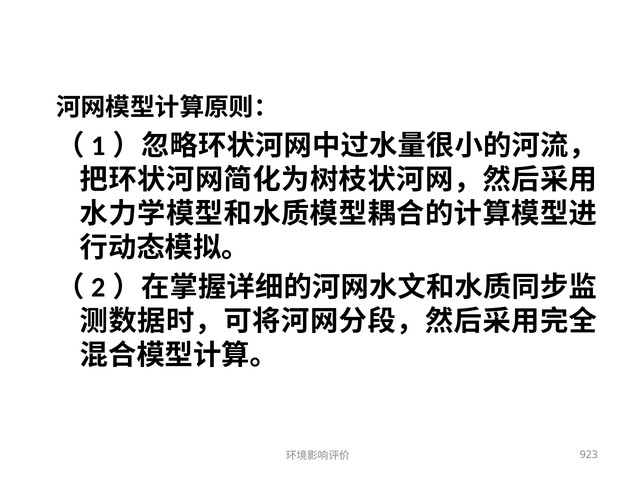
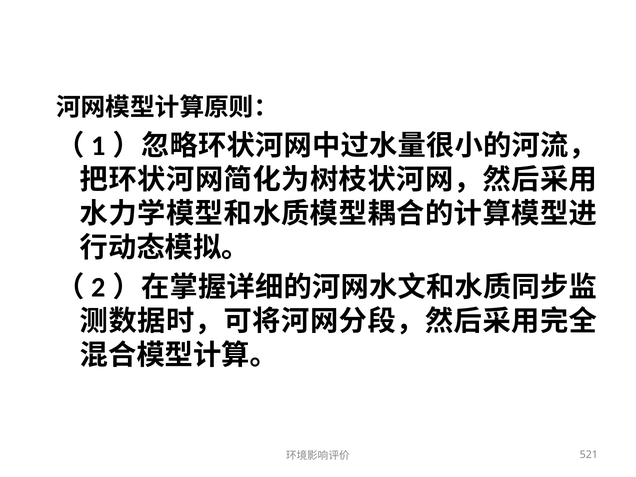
923: 923 -> 521 (589, 455)
